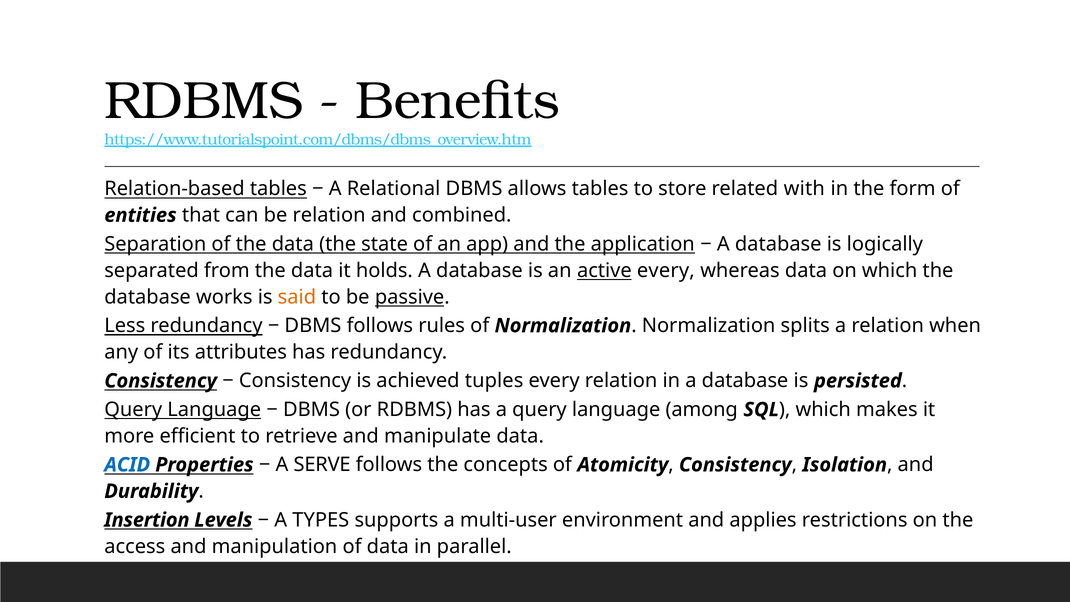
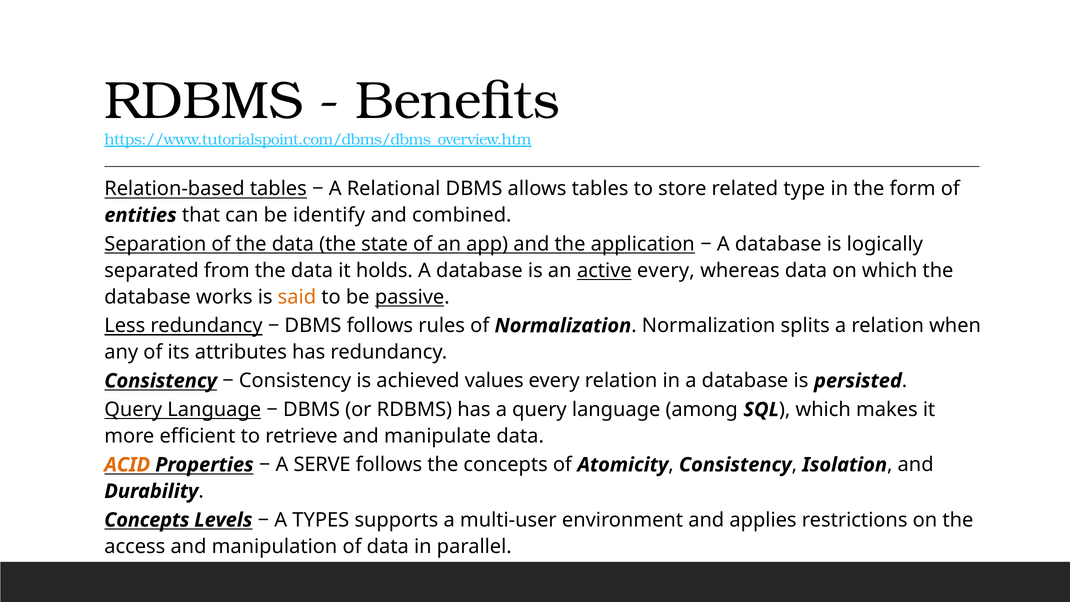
with: with -> type (804, 189)
be relation: relation -> identify (329, 215)
tuples: tuples -> values (494, 381)
ACID colour: blue -> orange (127, 465)
Insertion: Insertion -> Concepts (147, 520)
